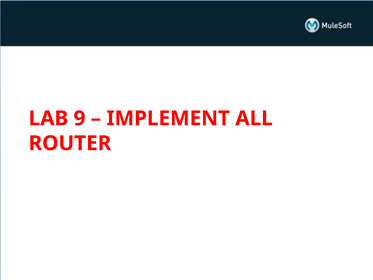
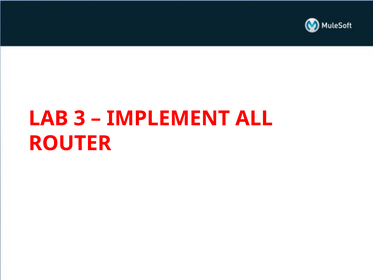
9: 9 -> 3 (80, 118)
